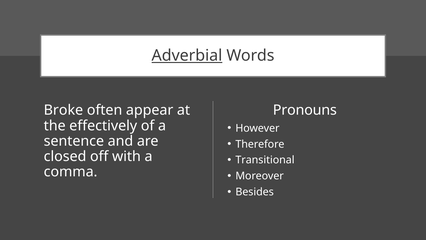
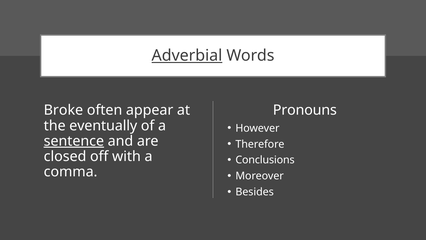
effectively: effectively -> eventually (103, 125)
sentence underline: none -> present (74, 141)
Transitional: Transitional -> Conclusions (265, 160)
